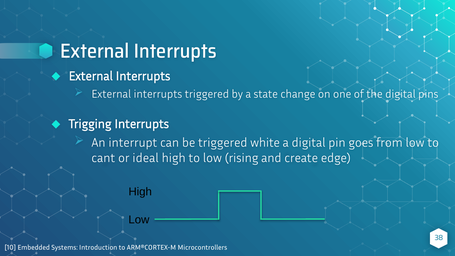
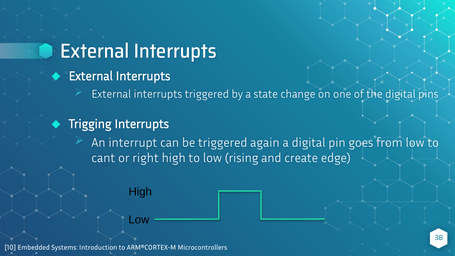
white: white -> again (265, 143)
ideal: ideal -> right (146, 158)
